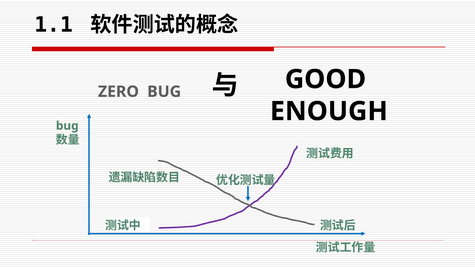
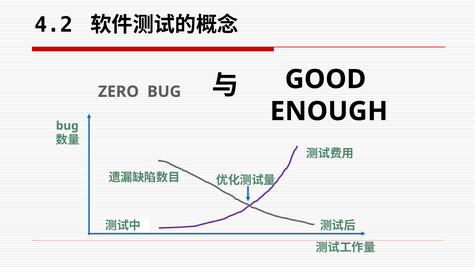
1.1: 1.1 -> 4.2 (54, 25)
